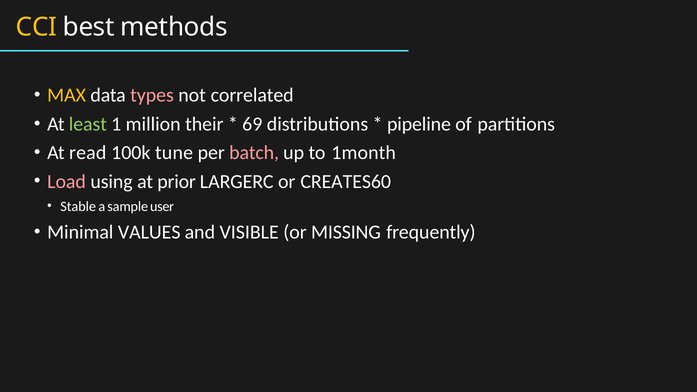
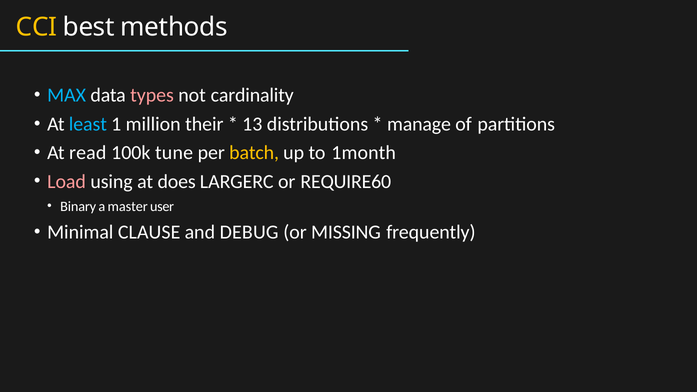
MAX colour: yellow -> light blue (67, 95)
correlated: correlated -> cardinality (252, 95)
least colour: light green -> light blue (88, 124)
69: 69 -> 13 (252, 124)
pipeline: pipeline -> manage (419, 124)
batch colour: pink -> yellow (254, 153)
prior: prior -> does (177, 182)
CREATES60: CREATES60 -> REQUIRE60 (346, 182)
Stable: Stable -> Binary (78, 207)
sample: sample -> master (128, 207)
VALUES: VALUES -> CLAUSE (149, 232)
VISIBLE: VISIBLE -> DEBUG (249, 232)
